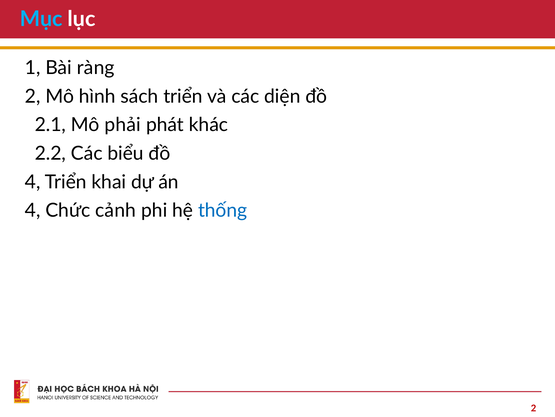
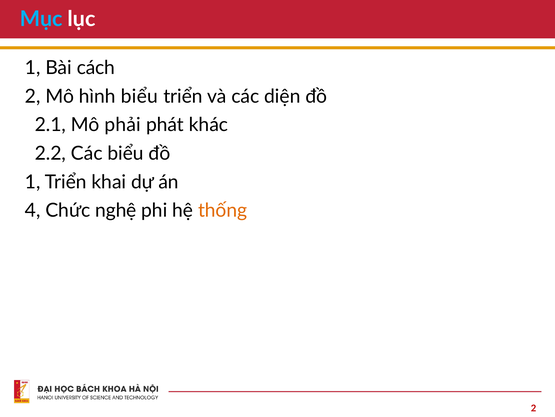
ràng: ràng -> cách (96, 68)
hình sách: sách -> biểu (139, 96)
4: 4 -> 1 (33, 182)
cảnh: cảnh -> nghệ (116, 210)
thống colour: blue -> orange (223, 210)
